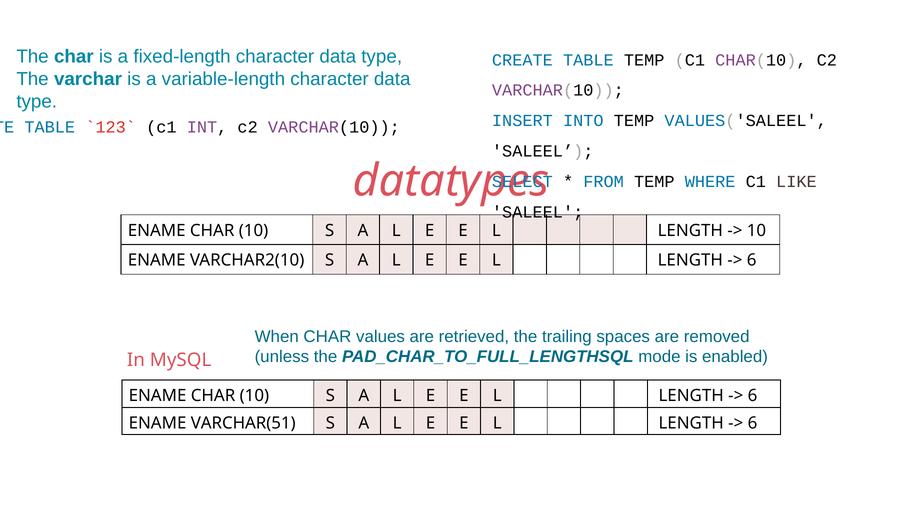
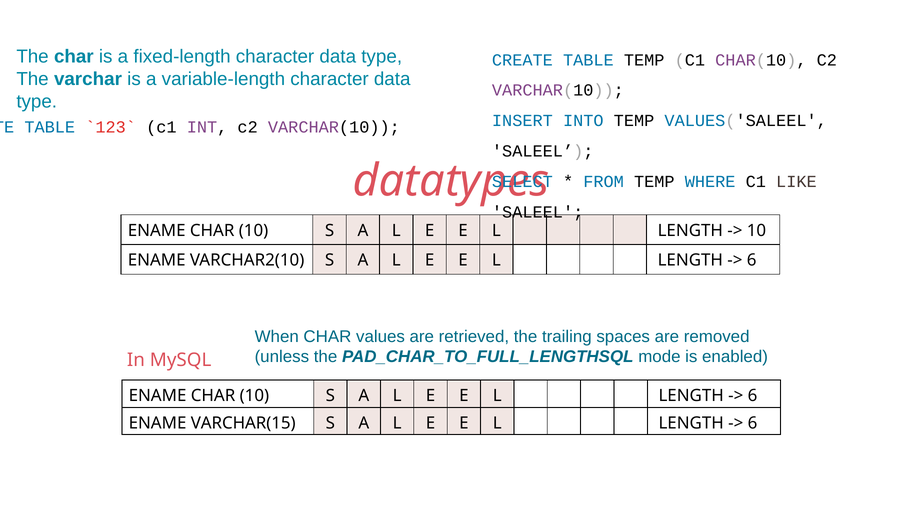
VARCHAR(51: VARCHAR(51 -> VARCHAR(15 (243, 424)
